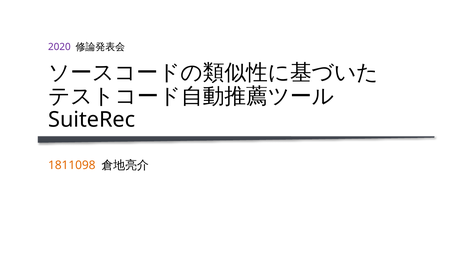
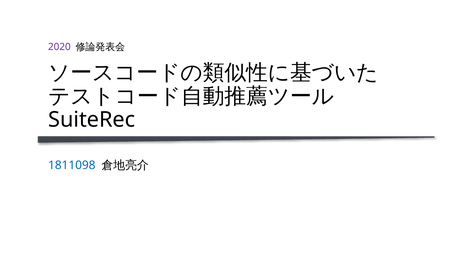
1811098 colour: orange -> blue (72, 166)
